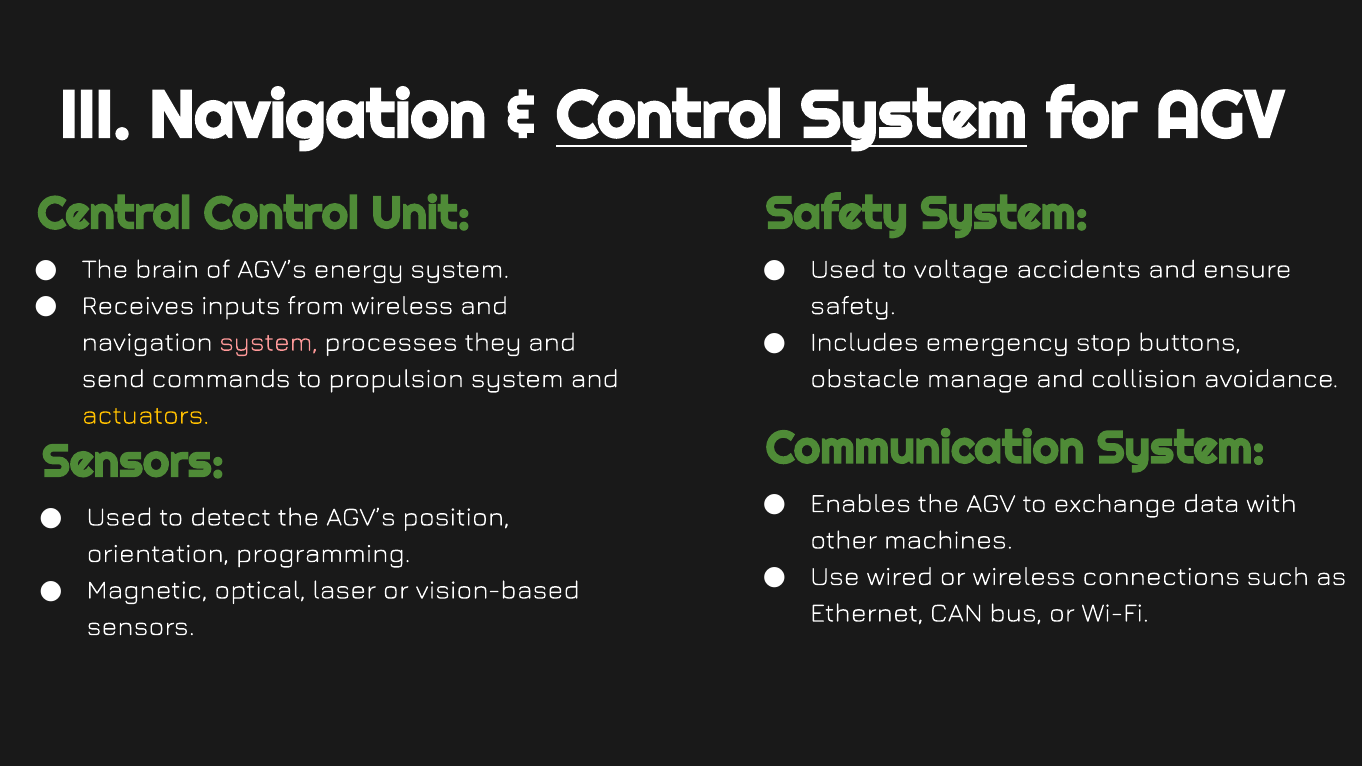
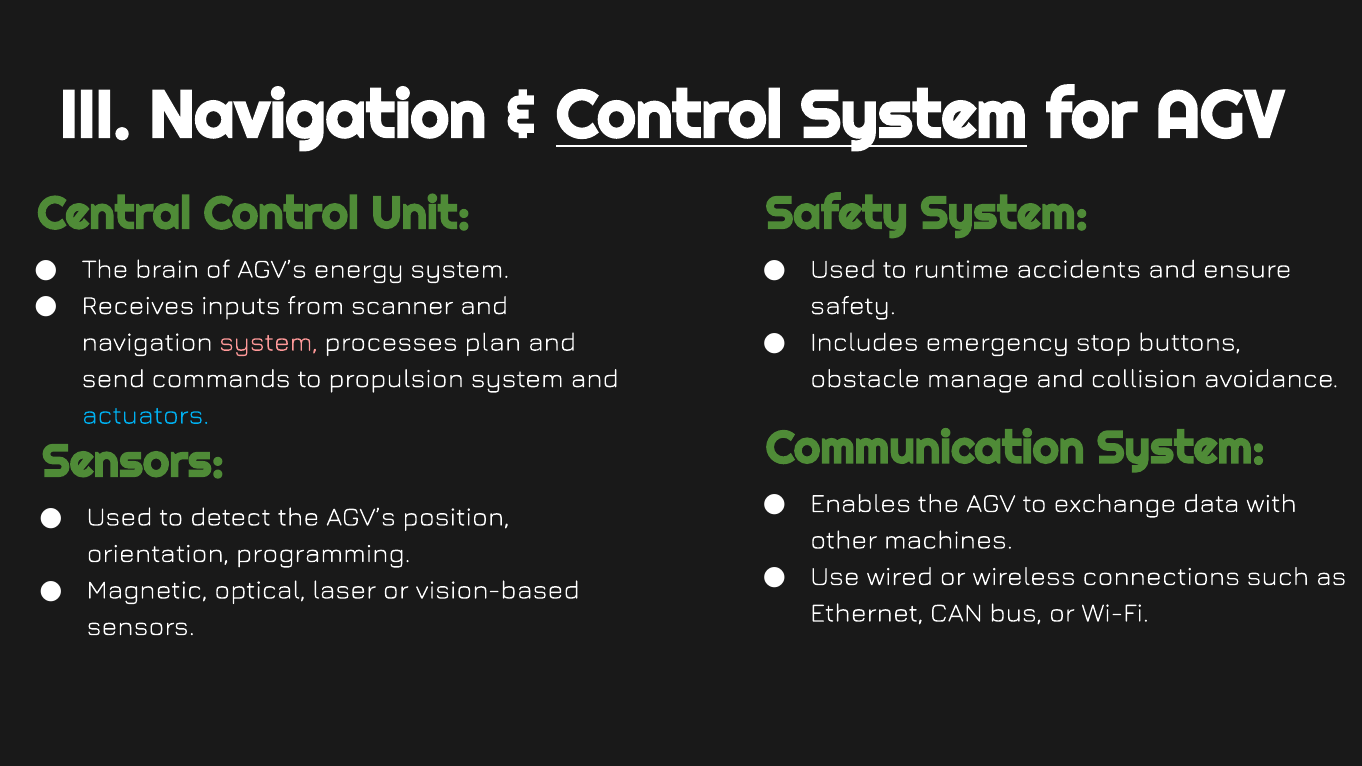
voltage: voltage -> runtime (962, 269)
from wireless: wireless -> scanner (402, 306)
they: they -> plan (493, 342)
actuators colour: yellow -> light blue (145, 415)
